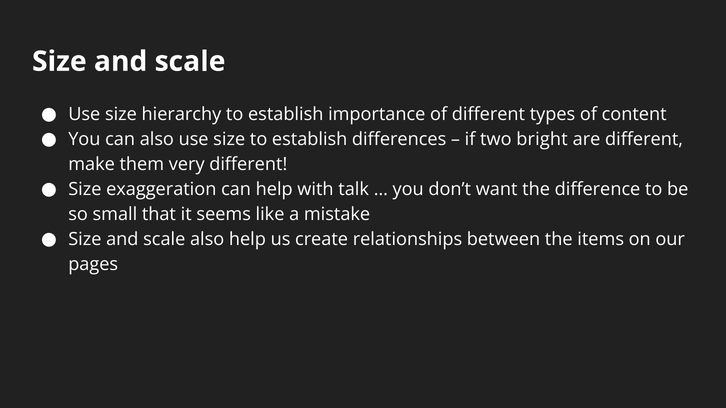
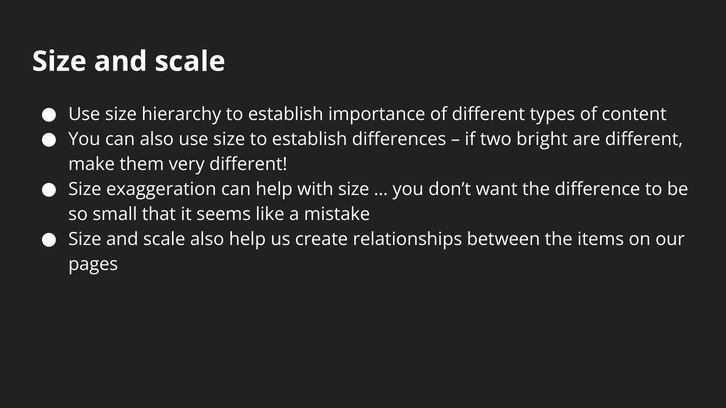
with talk: talk -> size (354, 189)
